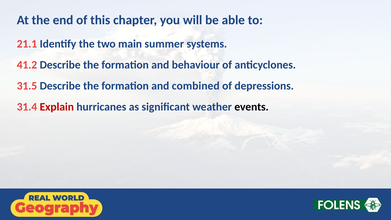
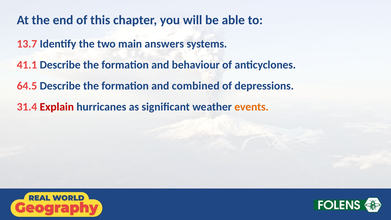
21.1: 21.1 -> 13.7 (27, 44)
summer: summer -> answers (164, 44)
41.2: 41.2 -> 41.1 (27, 65)
31.5: 31.5 -> 64.5 (27, 86)
events colour: black -> orange (252, 107)
